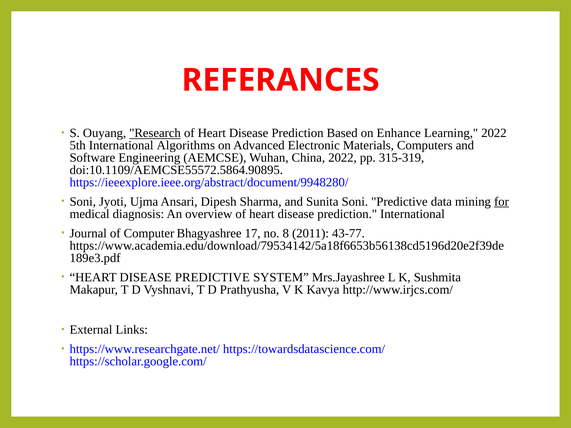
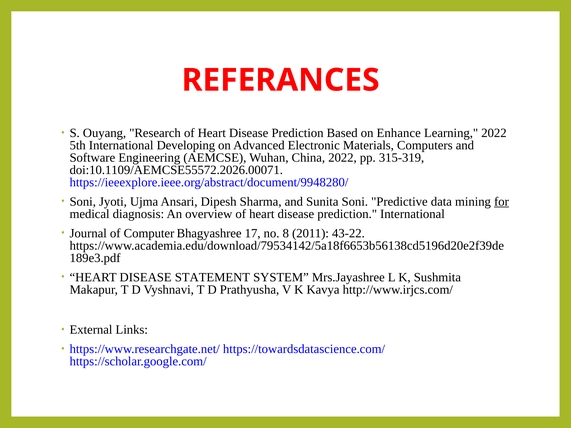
Research underline: present -> none (155, 133)
Algorithms: Algorithms -> Developing (186, 146)
doi:10.1109/AEMCSE55572.5864.90895: doi:10.1109/AEMCSE55572.5864.90895 -> doi:10.1109/AEMCSE55572.2026.00071 (176, 170)
43-77: 43-77 -> 43-22 (348, 233)
DISEASE PREDICTIVE: PREDICTIVE -> STATEMENT (212, 277)
